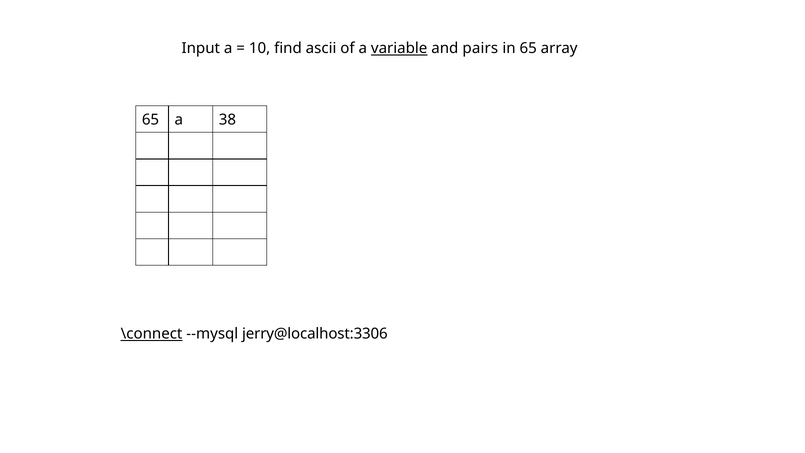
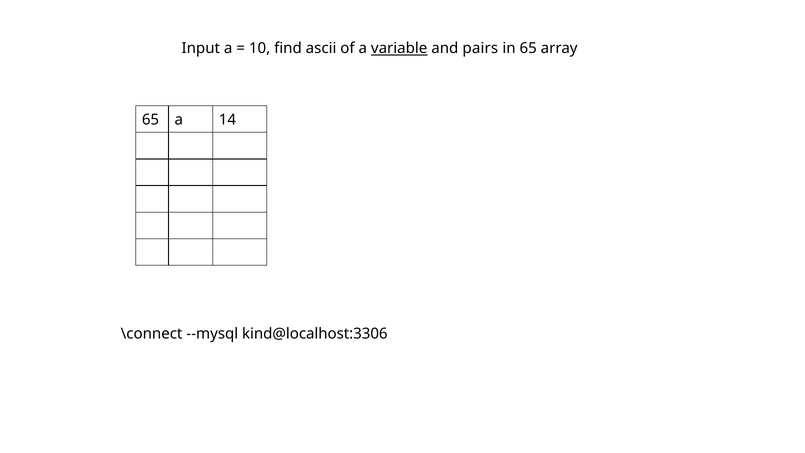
38: 38 -> 14 (227, 120)
\connect underline: present -> none (152, 334)
jerry@localhost:3306: jerry@localhost:3306 -> kind@localhost:3306 (315, 334)
